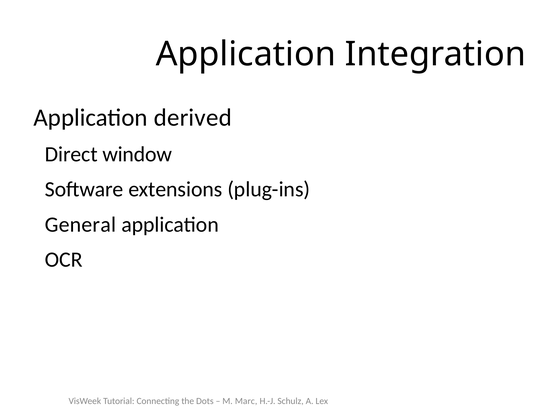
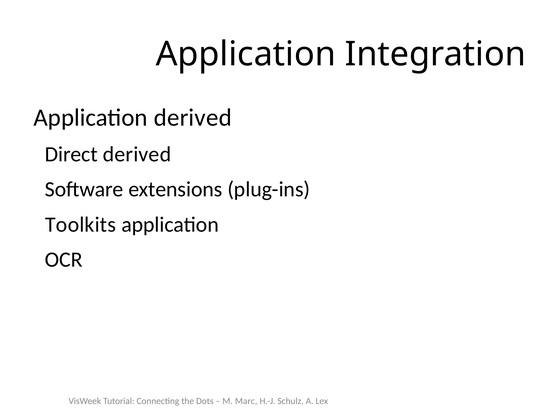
Direct window: window -> derived (137, 154)
General: General -> Toolkits (81, 225)
